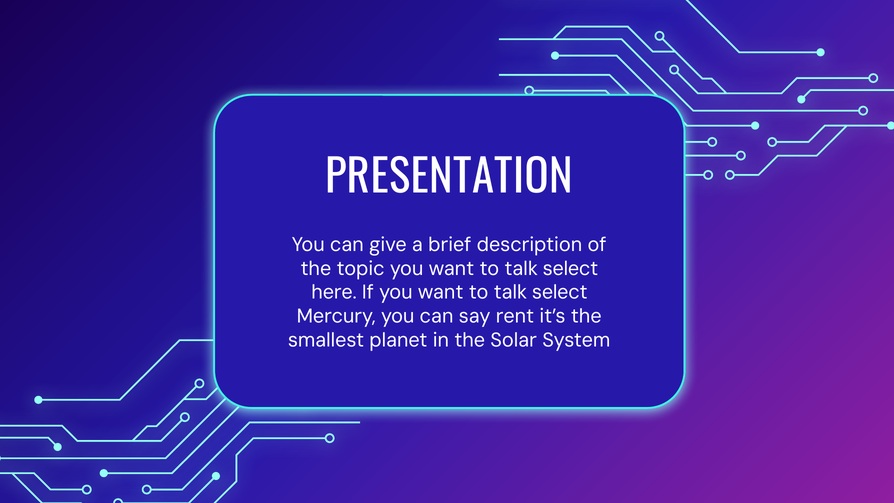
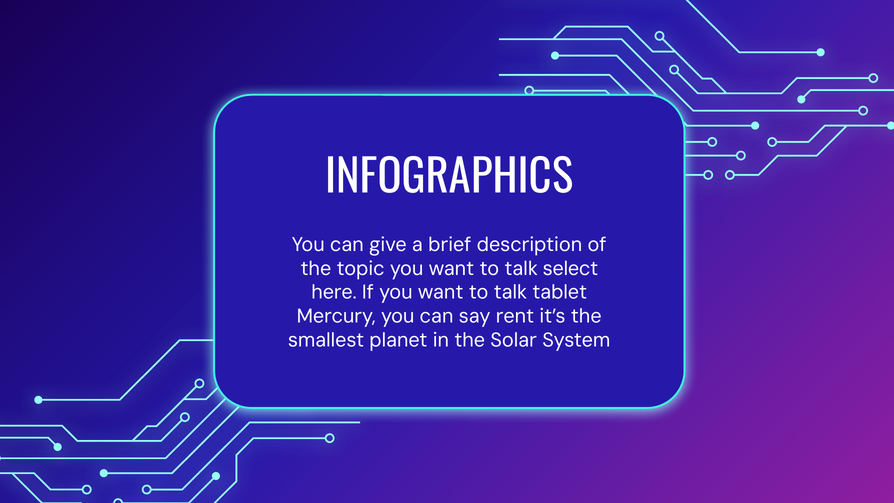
PRESENTATION: PRESENTATION -> INFOGRAPHICS (449, 178)
select: select -> tablet (560, 292)
